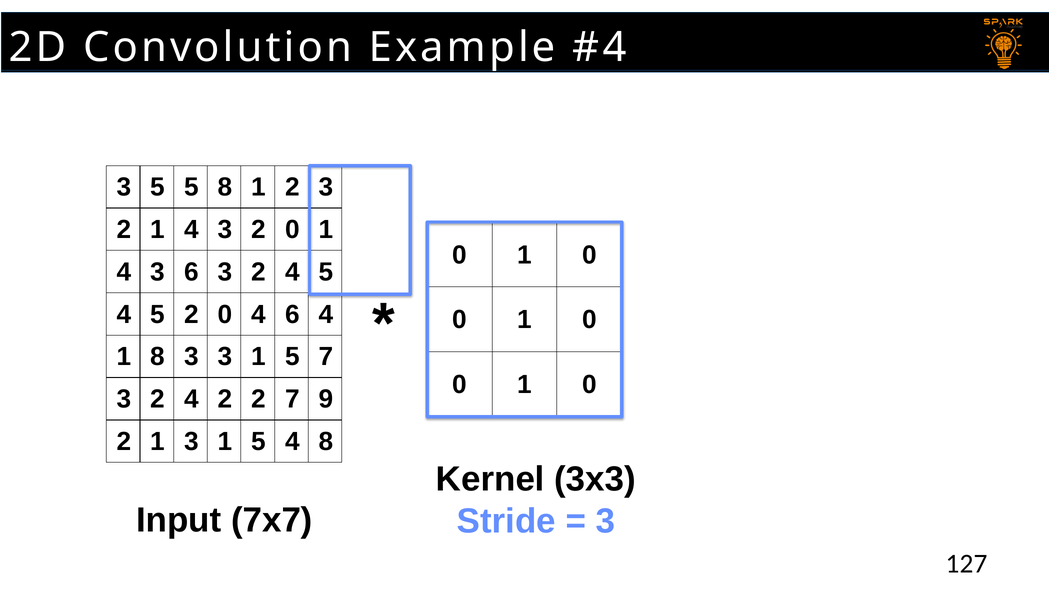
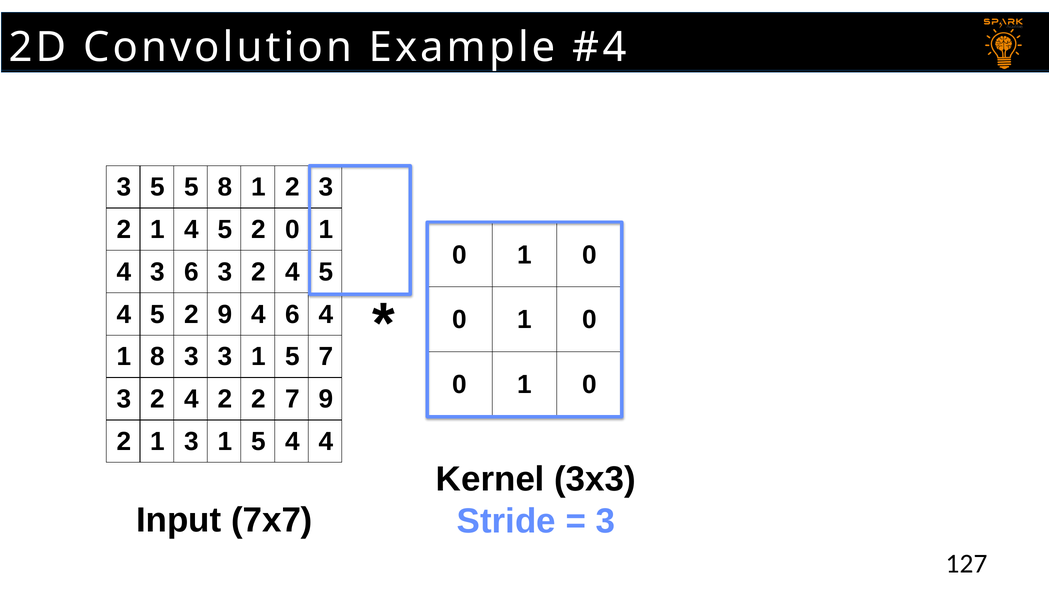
2 1 4 3: 3 -> 5 (225, 230)
5 2 0: 0 -> 9 (225, 314)
4 8: 8 -> 4 (326, 442)
